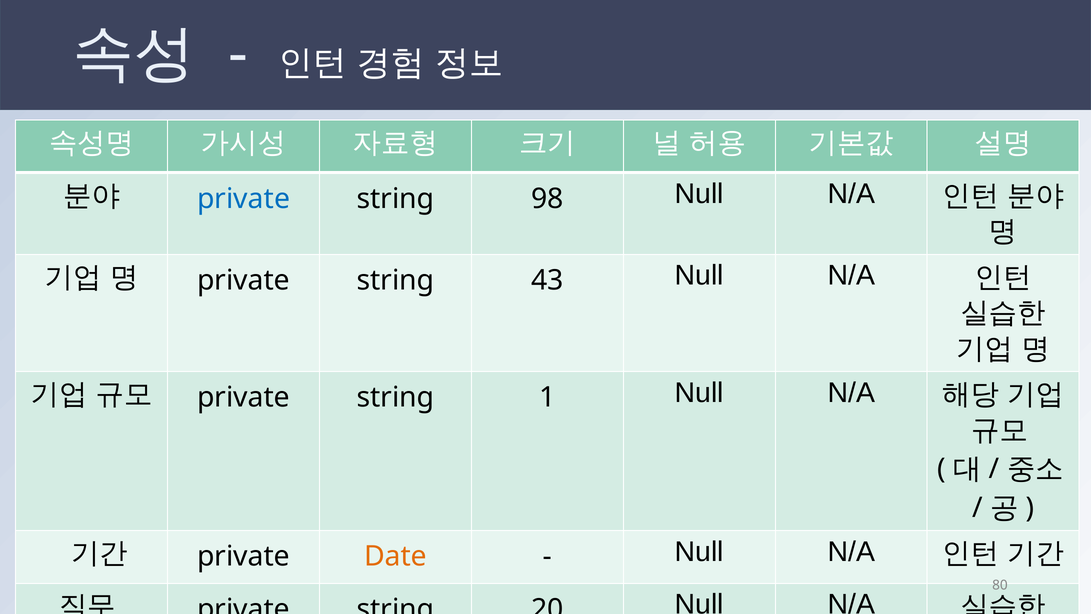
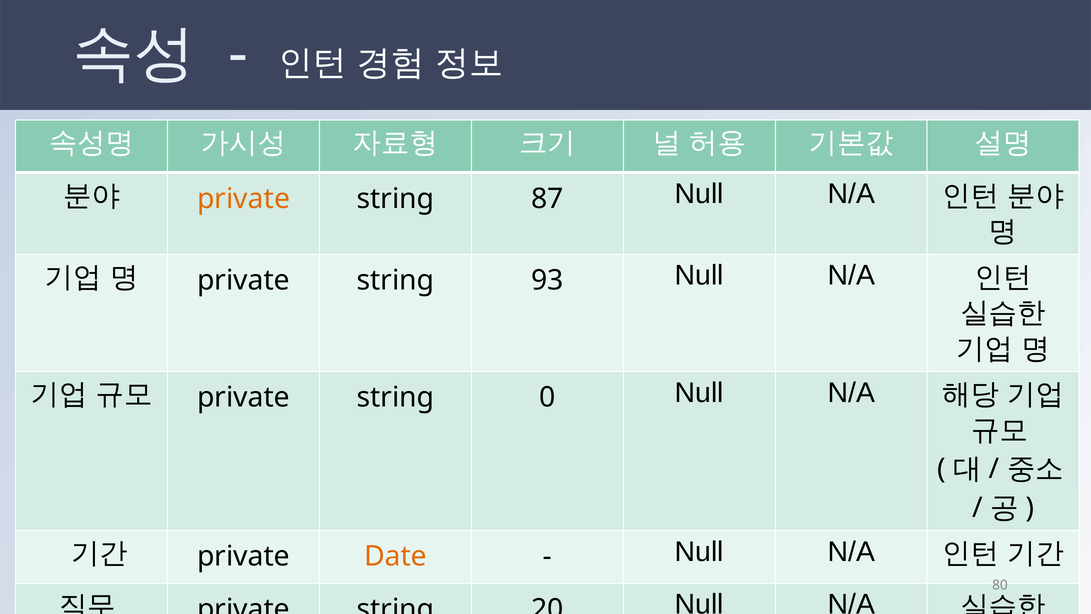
private colour: blue -> orange (244, 199)
98: 98 -> 87 (547, 199)
43: 43 -> 93 (547, 280)
1: 1 -> 0 (547, 397)
